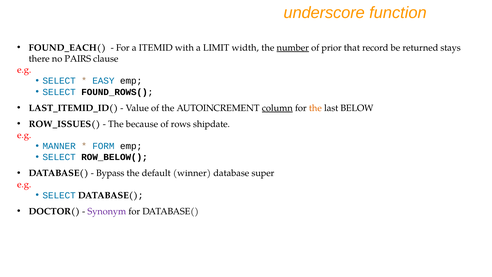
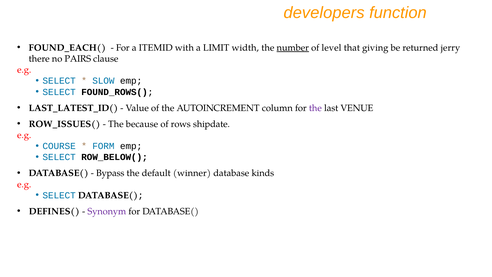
underscore: underscore -> developers (324, 13)
prior: prior -> level (331, 48)
record: record -> giving (375, 48)
stays: stays -> jerry (451, 48)
EASY: EASY -> SLOW (103, 81)
LAST_ITEMID_ID(: LAST_ITEMID_ID( -> LAST_LATEST_ID( (73, 108)
column underline: present -> none (277, 108)
the colour: orange -> purple (315, 108)
BELOW: BELOW -> VENUE (357, 108)
MANNER: MANNER -> COURSE (59, 146)
super: super -> kinds (263, 173)
DOCTOR(: DOCTOR( -> DEFINES( (54, 211)
